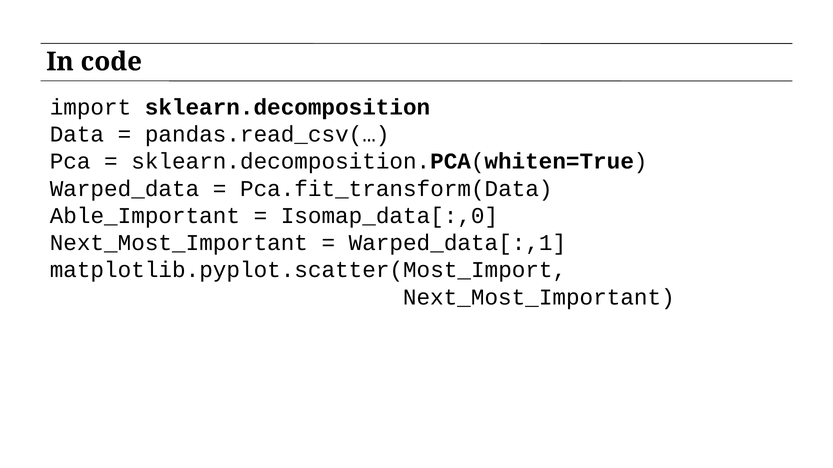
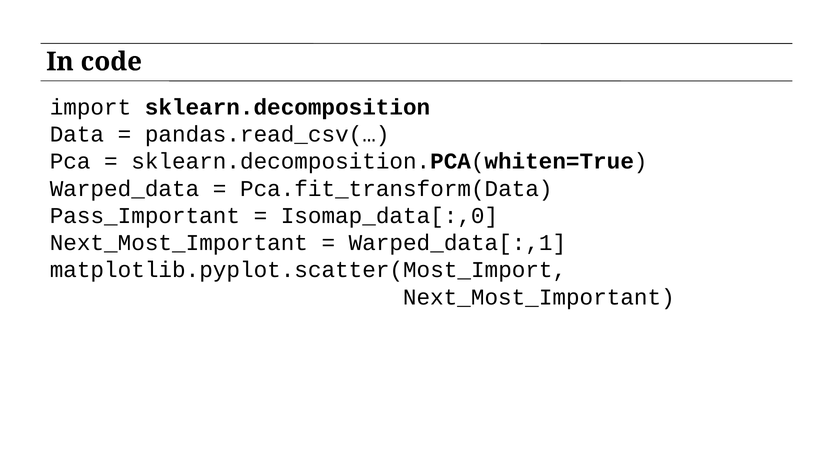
Able_Important: Able_Important -> Pass_Important (145, 216)
